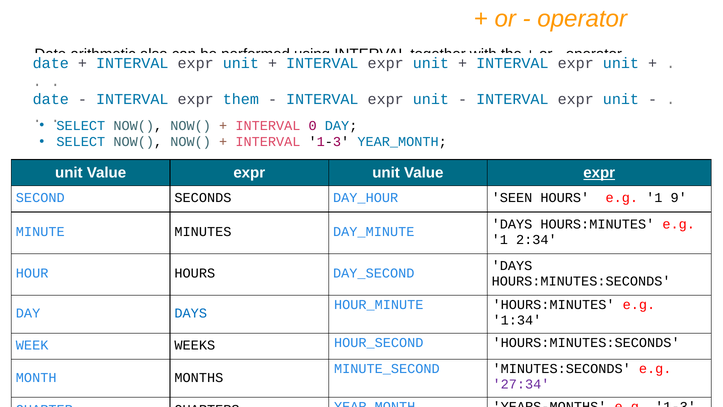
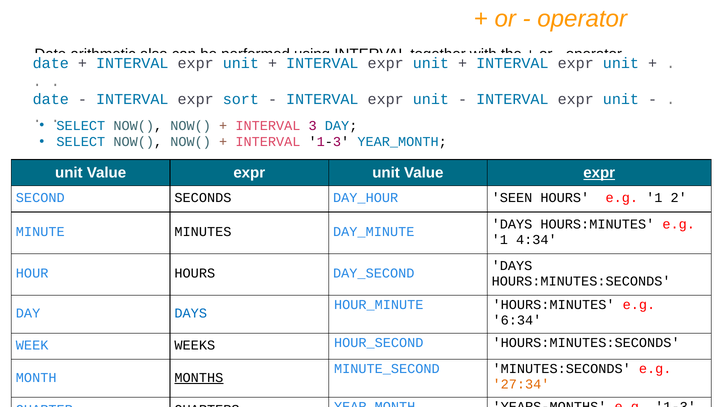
them: them -> sort (241, 99)
0: 0 -> 3 (313, 126)
9: 9 -> 2 (679, 198)
2:34: 2:34 -> 4:34 (536, 239)
1:34: 1:34 -> 6:34 (517, 320)
MONTHS underline: none -> present (199, 377)
27:34 colour: purple -> orange (521, 384)
